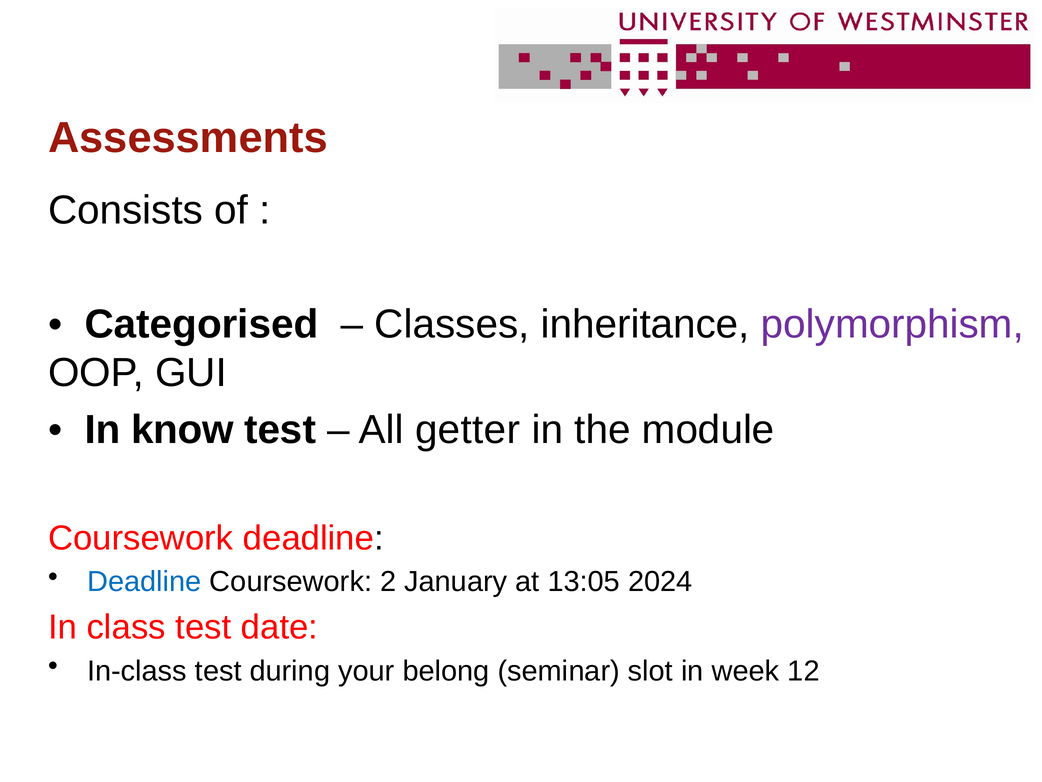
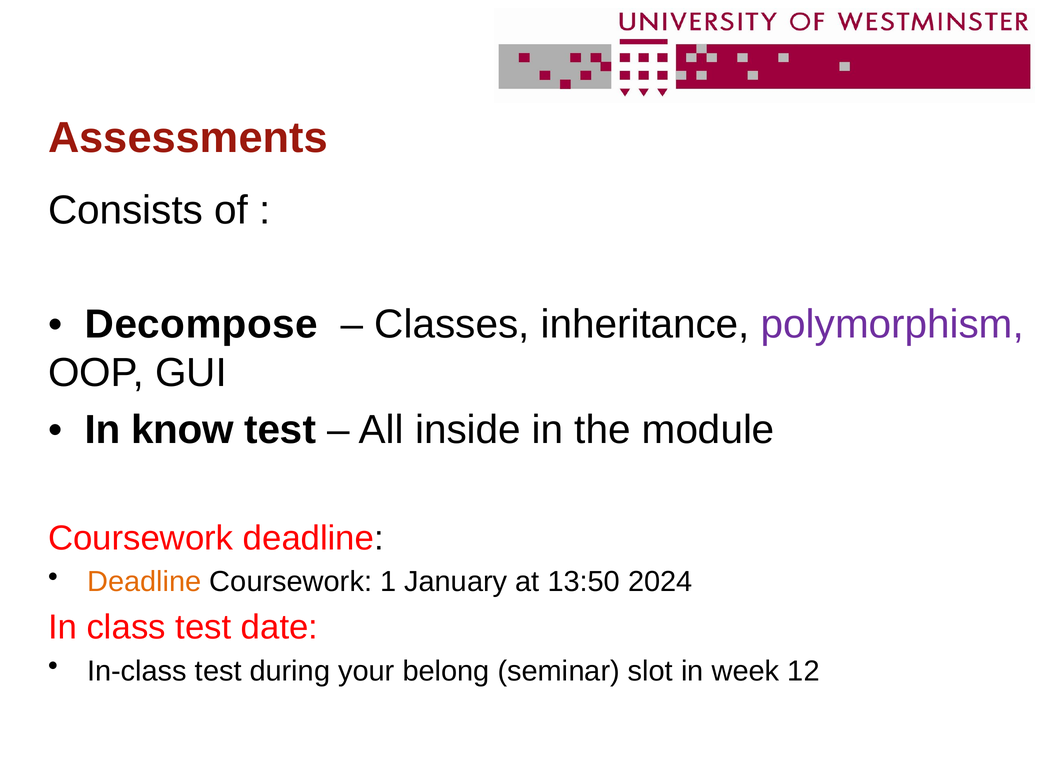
Categorised: Categorised -> Decompose (201, 324)
getter: getter -> inside (468, 429)
Deadline colour: blue -> orange (144, 581)
2: 2 -> 1 (388, 581)
13:05: 13:05 -> 13:50 (584, 581)
